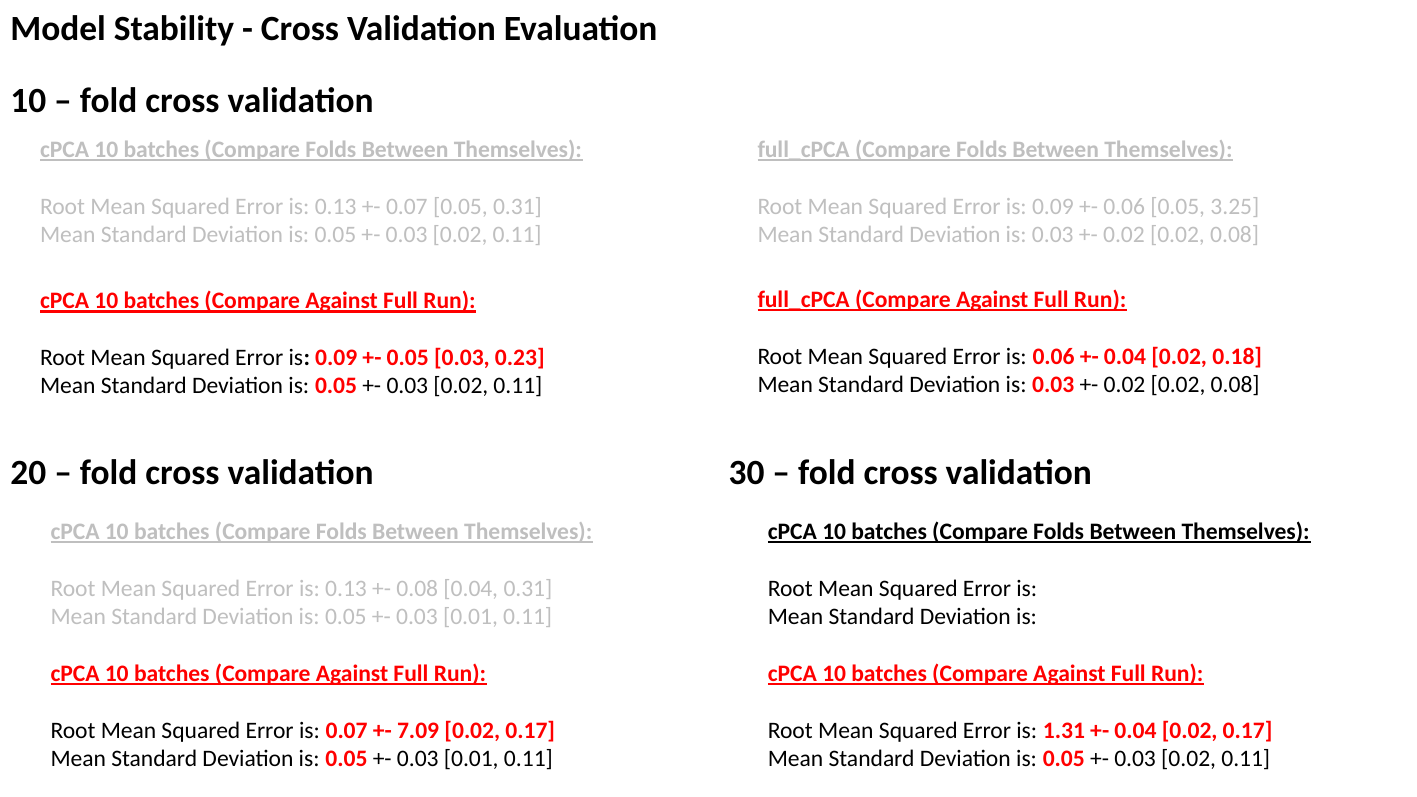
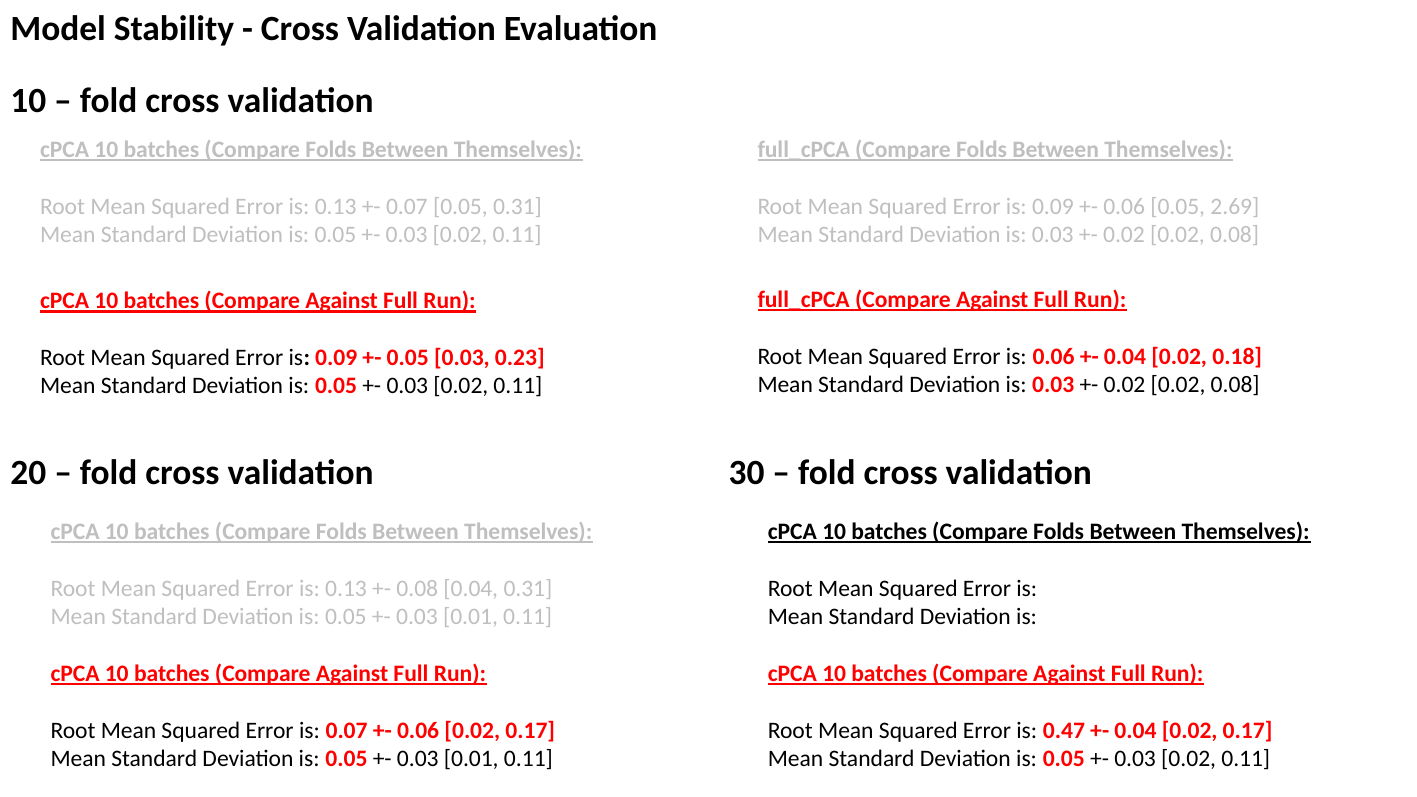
3.25: 3.25 -> 2.69 (1235, 207)
7.09: 7.09 -> 0.06 (418, 730)
1.31: 1.31 -> 0.47 (1064, 730)
